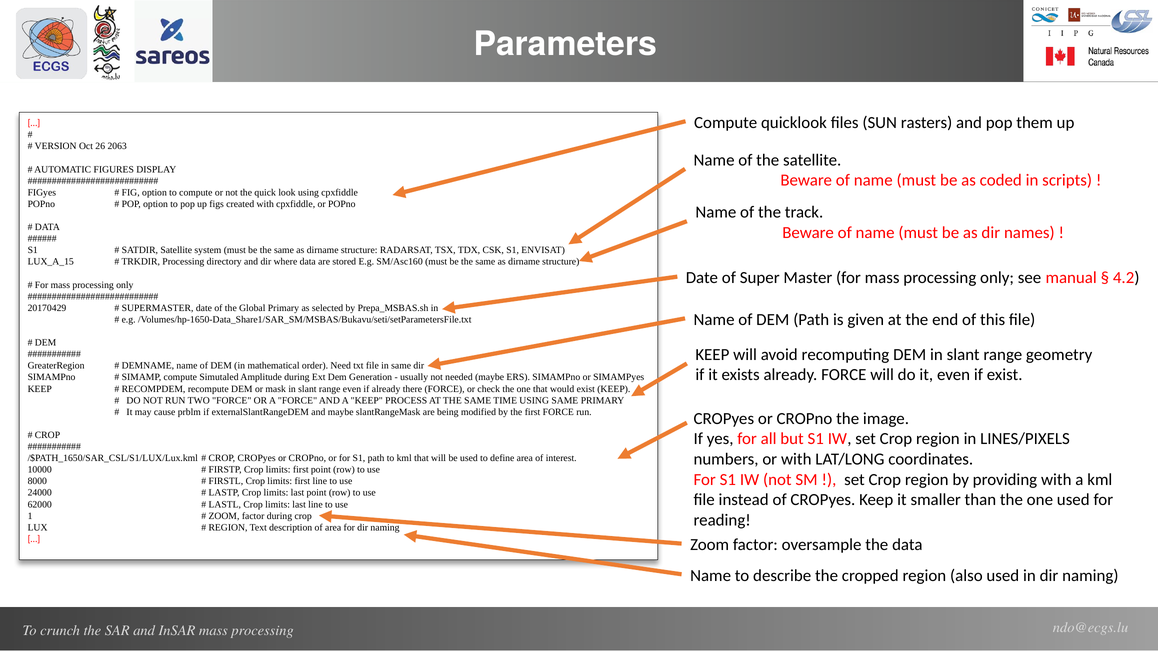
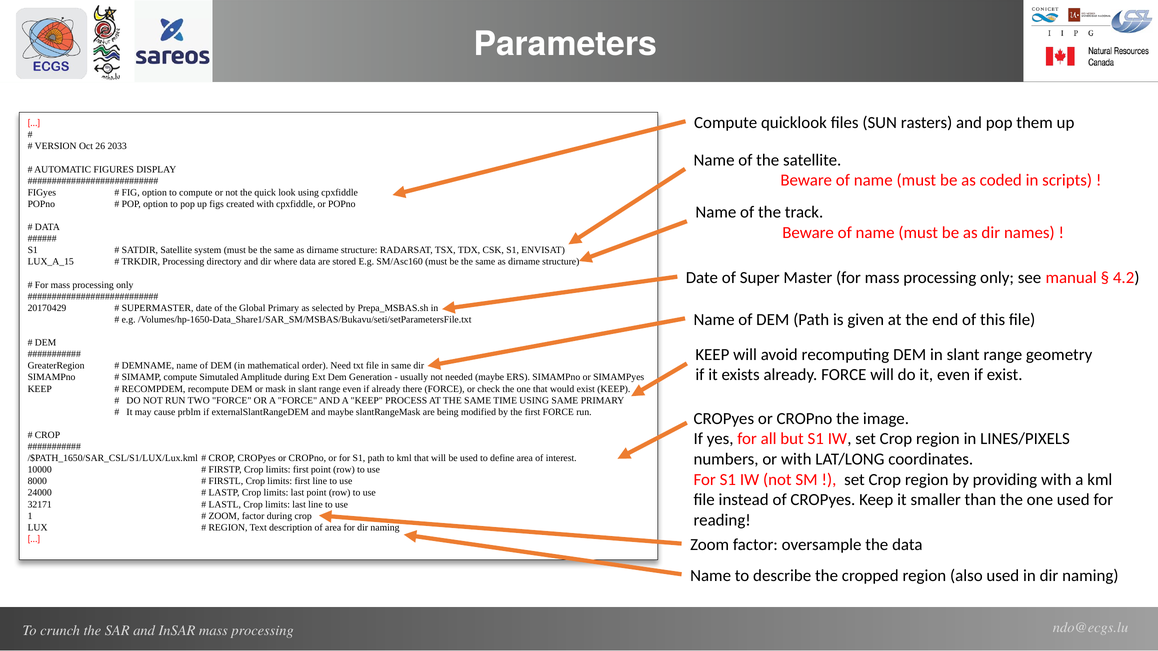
2063: 2063 -> 2033 (117, 146)
62000: 62000 -> 32171 (40, 505)
